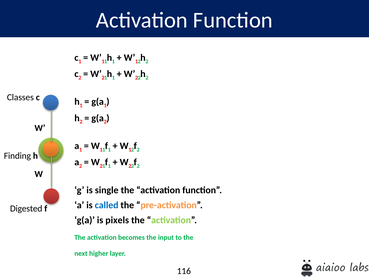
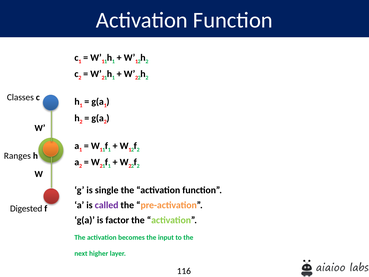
Finding: Finding -> Ranges (17, 156)
called colour: blue -> purple (107, 205)
pixels: pixels -> factor (117, 220)
